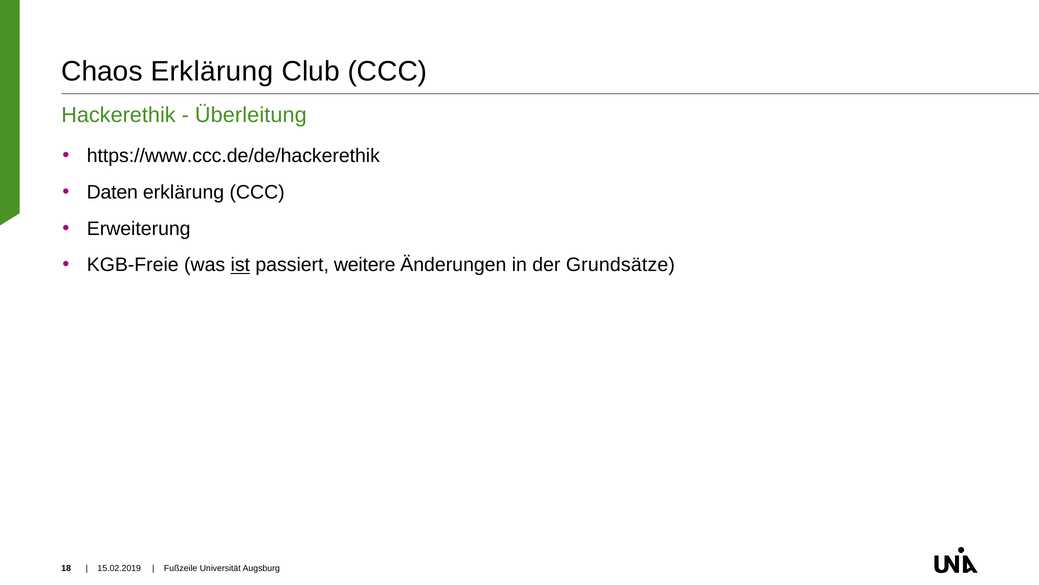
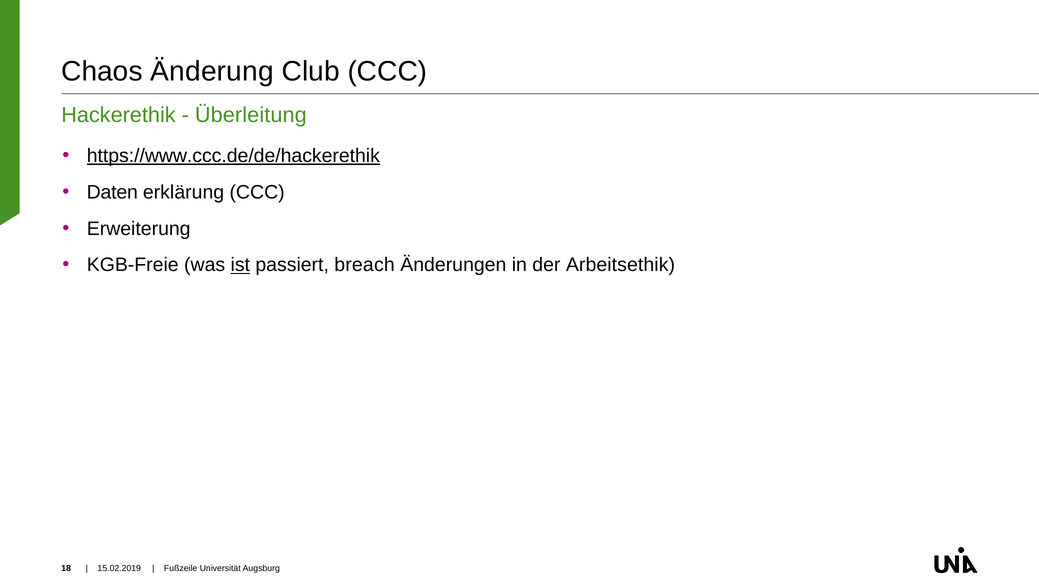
Chaos Erklärung: Erklärung -> Änderung (212, 71)
https://www.ccc.de/de/hackerethik underline: none -> present (233, 156)
weitere: weitere -> breach (365, 265)
Grundsätze: Grundsätze -> Arbeitsethik (620, 265)
